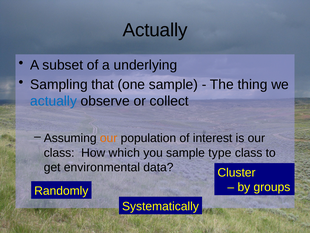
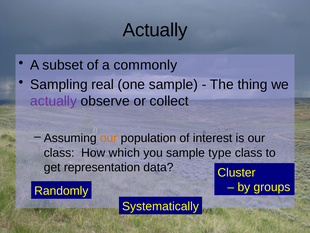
underlying: underlying -> commonly (145, 65)
that: that -> real (103, 84)
actually colour: blue -> purple (54, 101)
environmental: environmental -> representation (102, 167)
